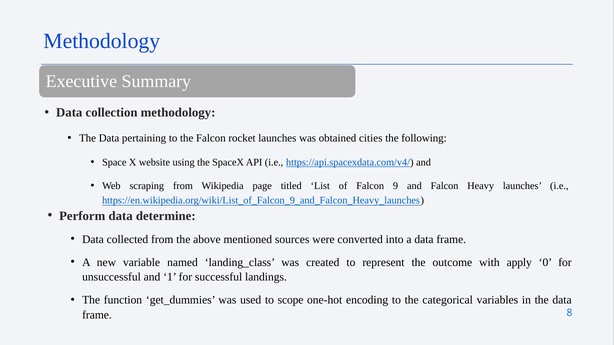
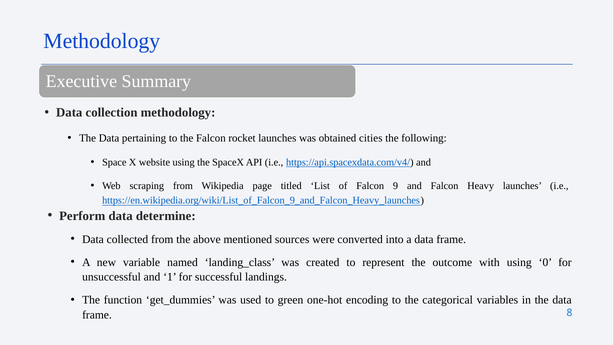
with apply: apply -> using (519, 263)
scope: scope -> green (291, 300)
